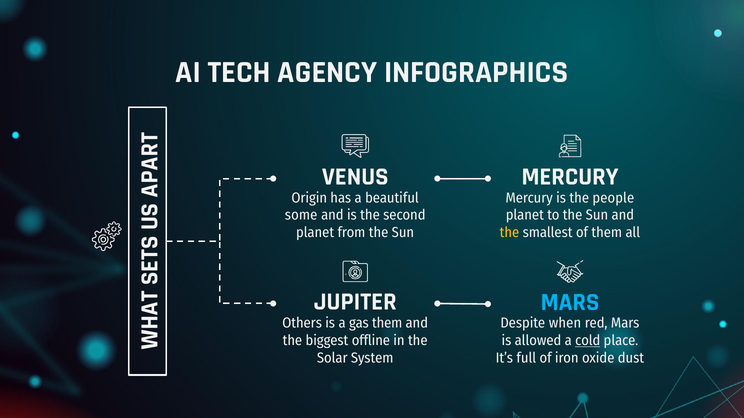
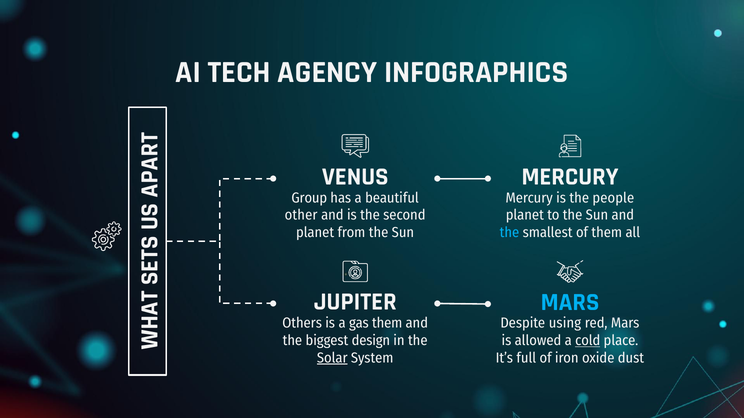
Origin: Origin -> Group (309, 198)
some: some -> other (301, 215)
the colour: yellow -> light blue (509, 233)
when: when -> using (565, 324)
offline: offline -> design (371, 341)
Solar underline: none -> present (332, 358)
